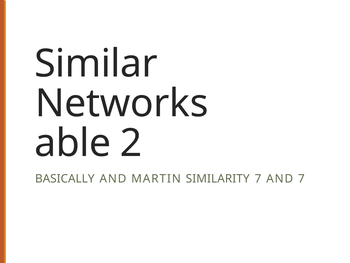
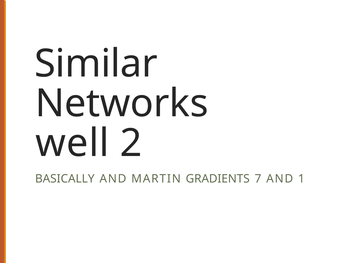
able: able -> well (72, 143)
SIMILARITY: SIMILARITY -> GRADIENTS (218, 179)
AND 7: 7 -> 1 (301, 179)
